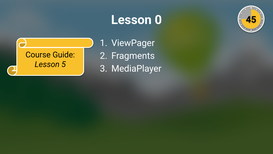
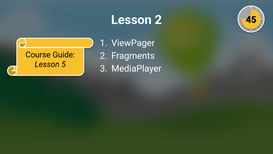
Lesson 0: 0 -> 2 (158, 20)
